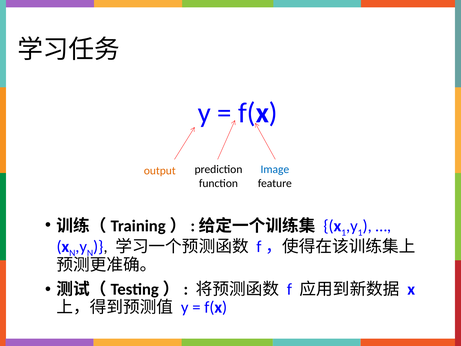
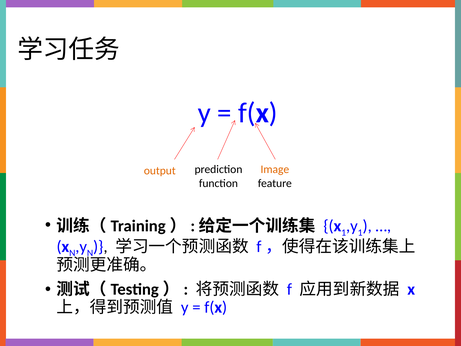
Image colour: blue -> orange (275, 169)
